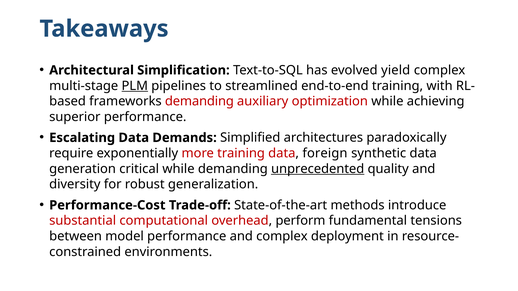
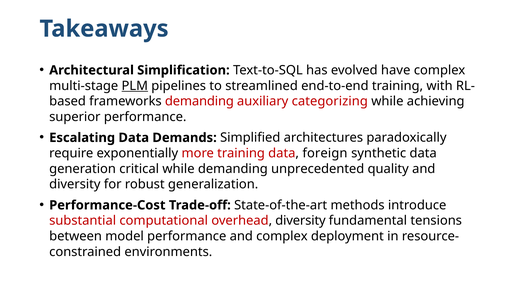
yield: yield -> have (396, 70)
optimization: optimization -> categorizing (330, 101)
unprecedented underline: present -> none (318, 169)
overhead perform: perform -> diversity (300, 221)
